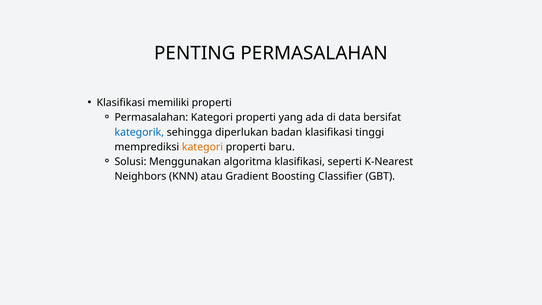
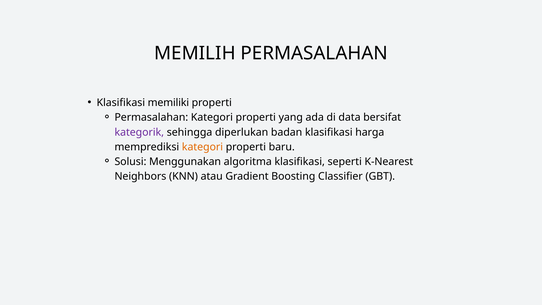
PENTING: PENTING -> MEMILIH (195, 53)
kategorik colour: blue -> purple (139, 132)
tinggi: tinggi -> harga (370, 132)
